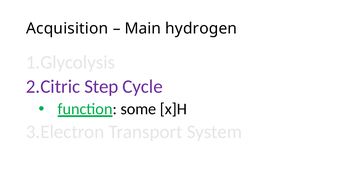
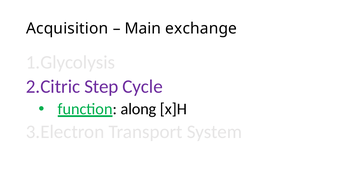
hydrogen: hydrogen -> exchange (201, 28)
some: some -> along (138, 109)
